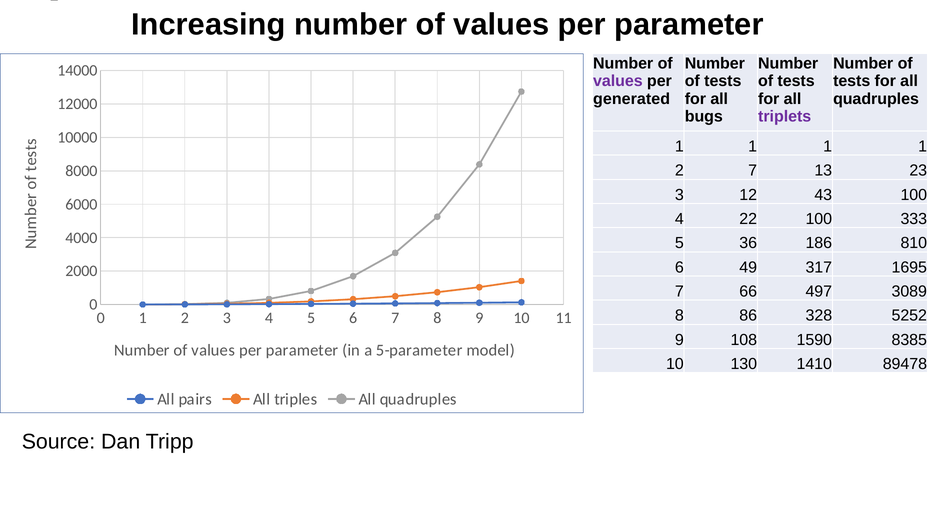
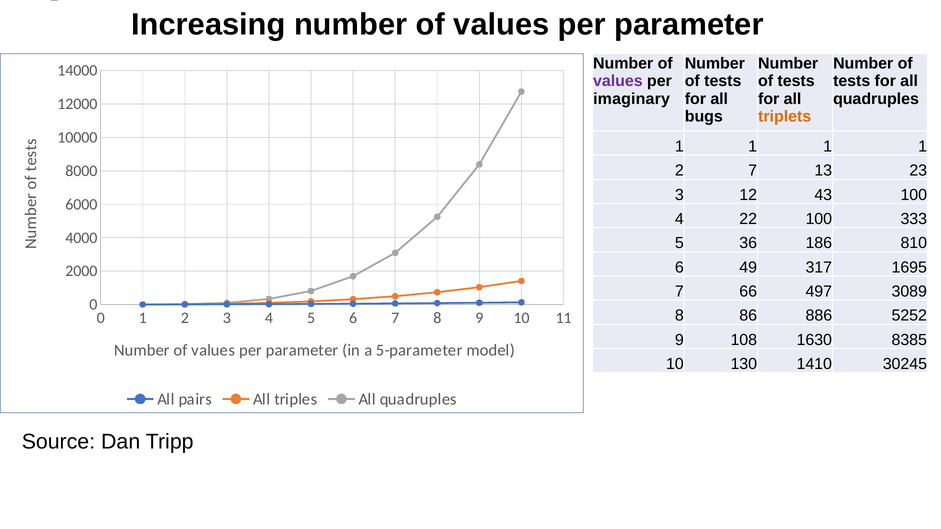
generated: generated -> imaginary (632, 99)
triplets colour: purple -> orange (785, 117)
328: 328 -> 886 (819, 316)
1590: 1590 -> 1630 (814, 340)
89478: 89478 -> 30245 (905, 364)
